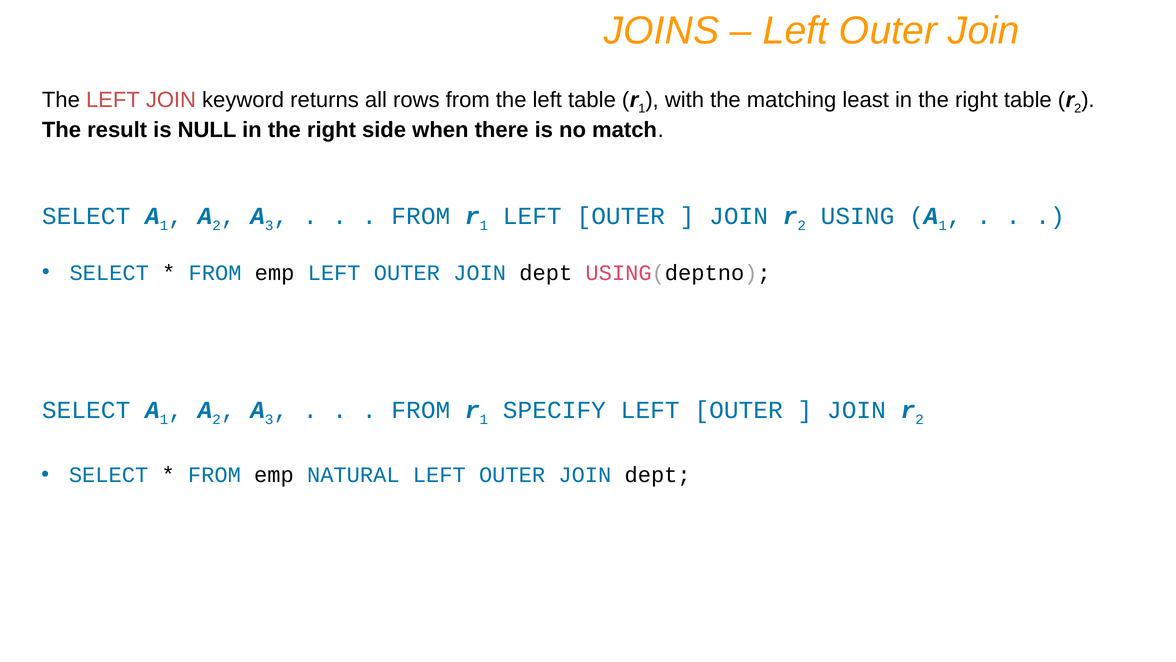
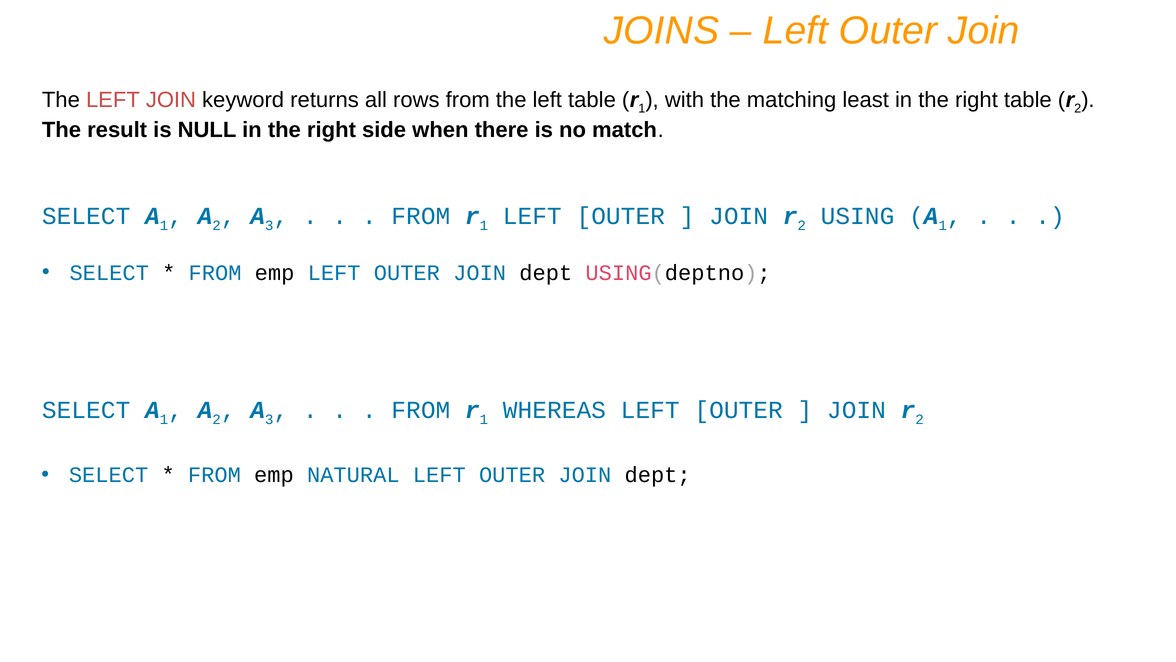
SPECIFY: SPECIFY -> WHEREAS (554, 410)
